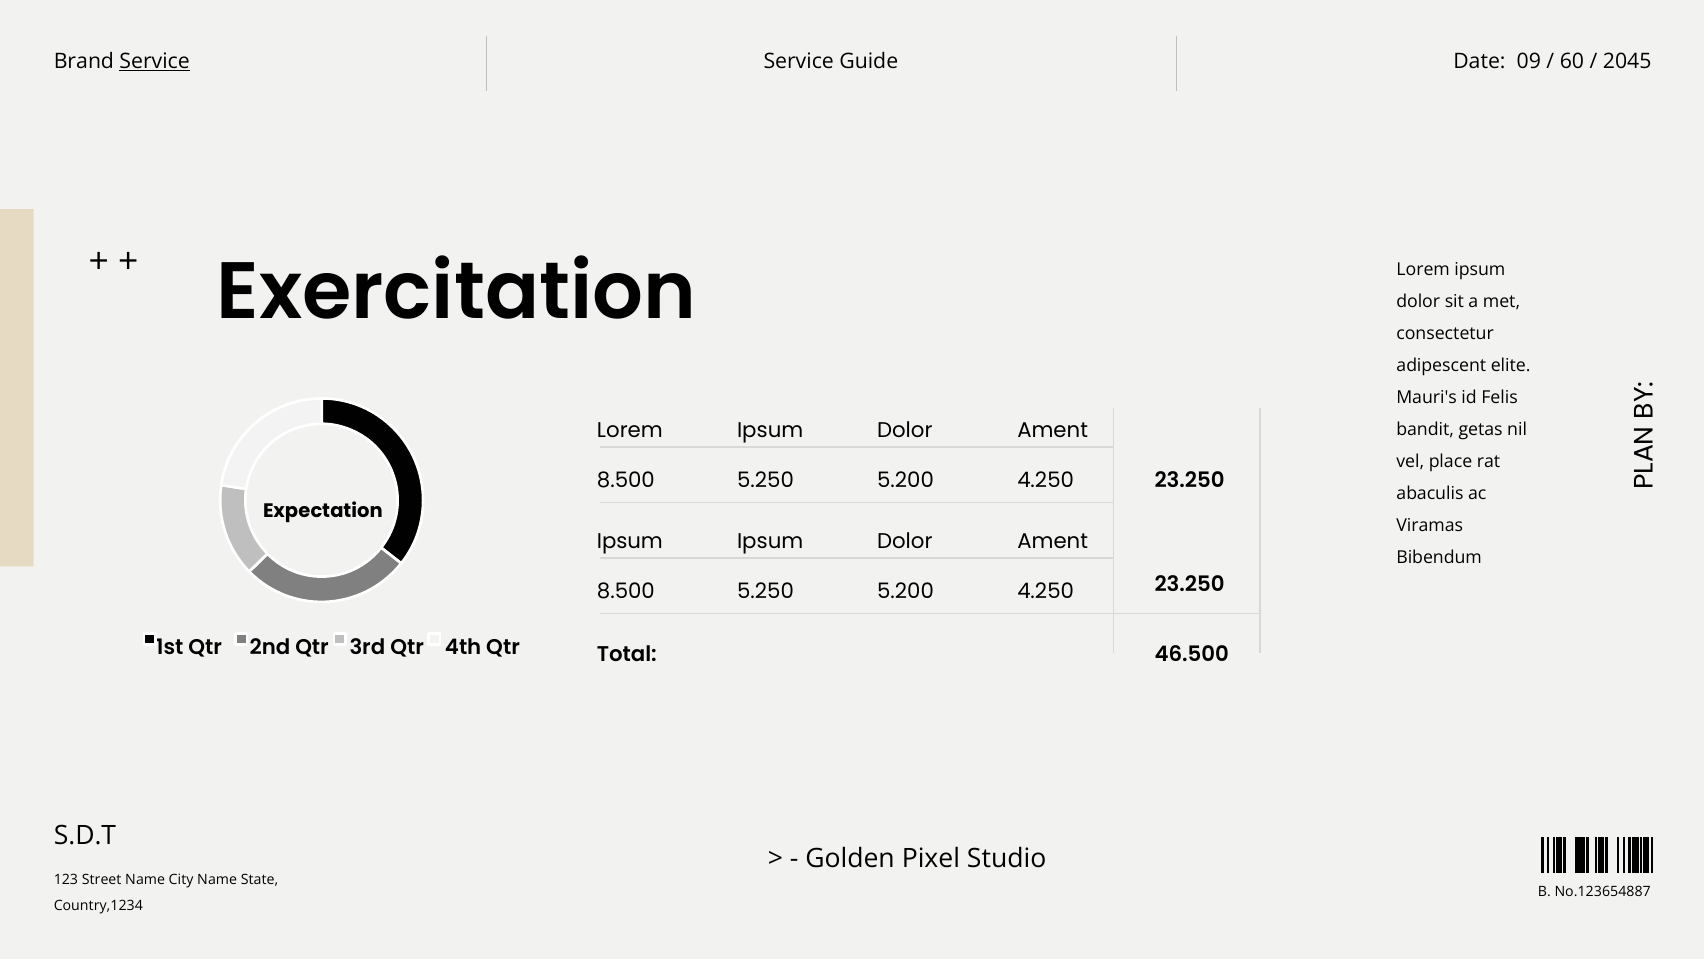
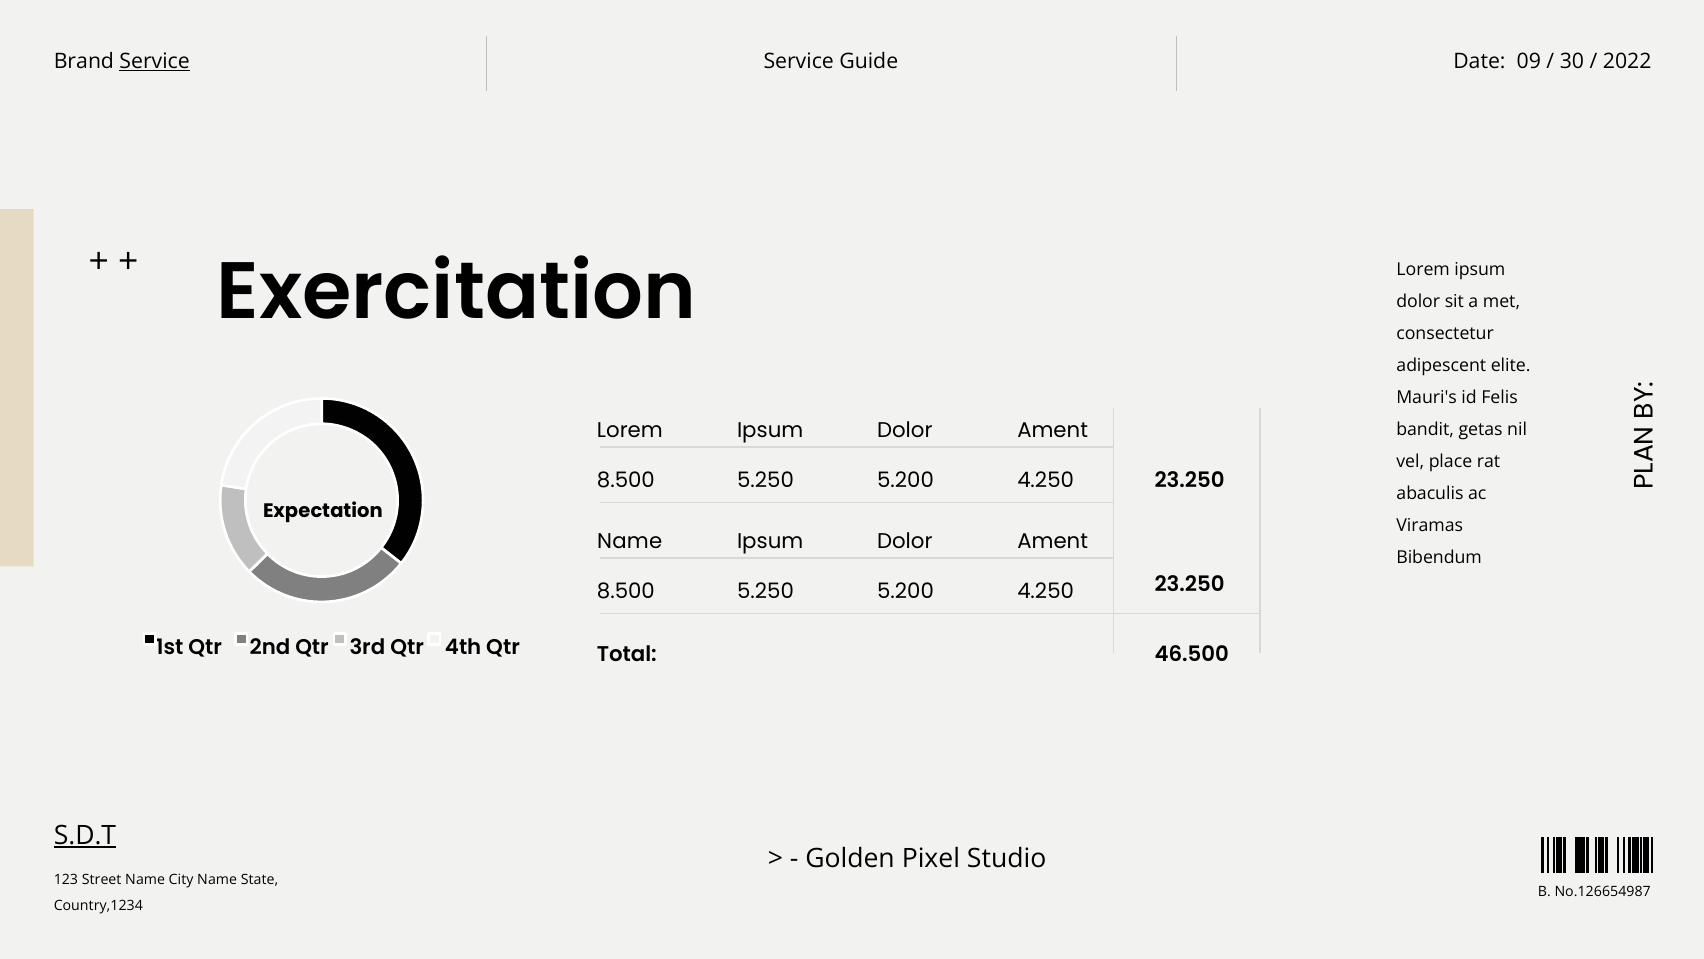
60: 60 -> 30 (1572, 61)
2045: 2045 -> 2022 (1627, 61)
Ipsum: Ipsum -> Name (630, 541)
S.D.T underline: none -> present (85, 835)
No.123654887: No.123654887 -> No.126654987 (1603, 892)
